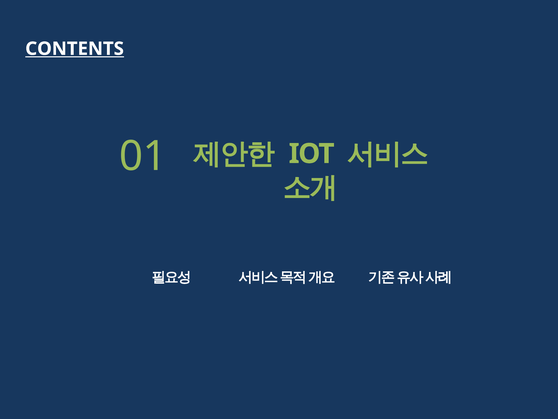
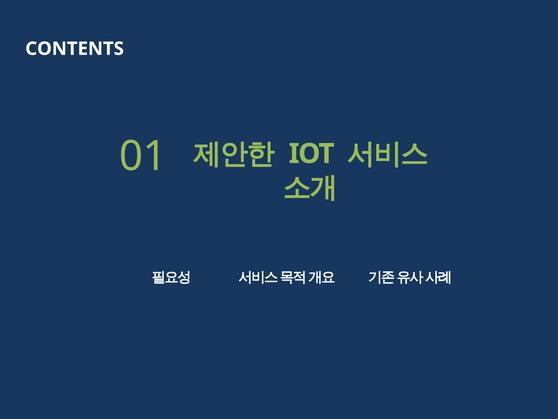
CONTENTS underline: present -> none (75, 49)
